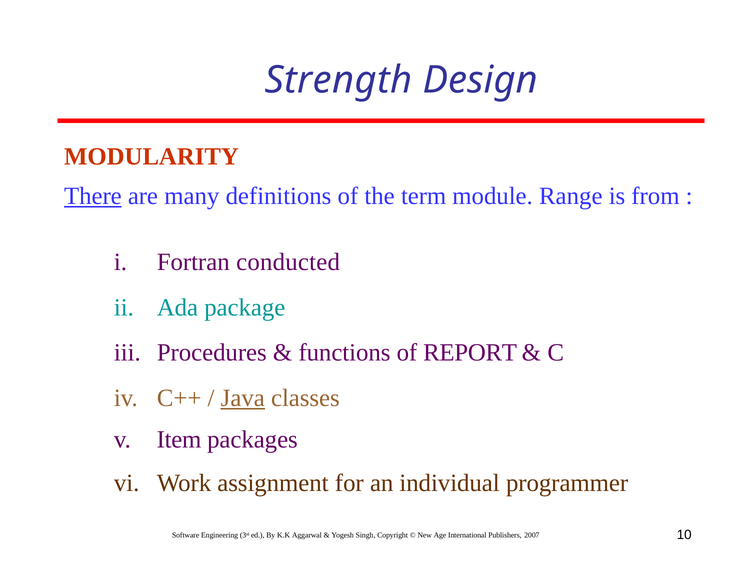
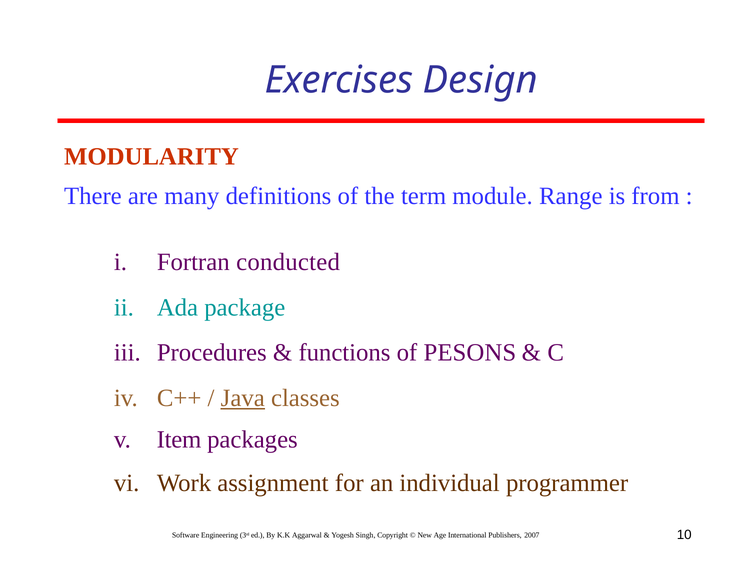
Strength: Strength -> Exercises (339, 80)
There underline: present -> none (93, 196)
REPORT: REPORT -> PESONS (470, 353)
